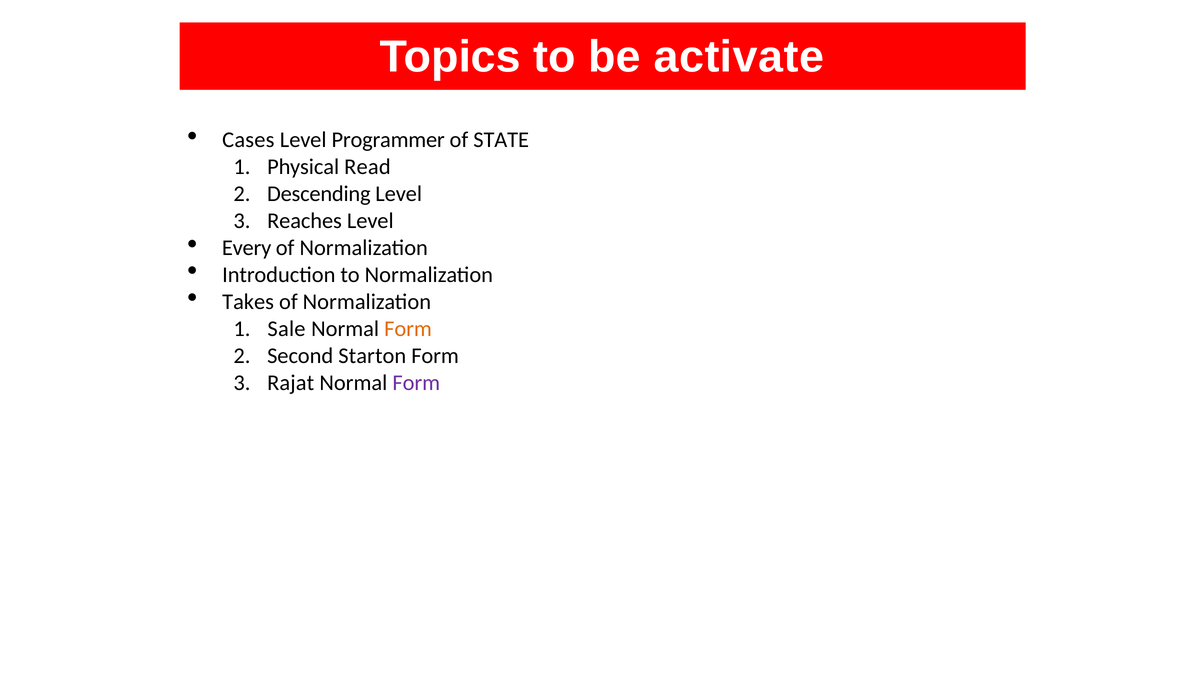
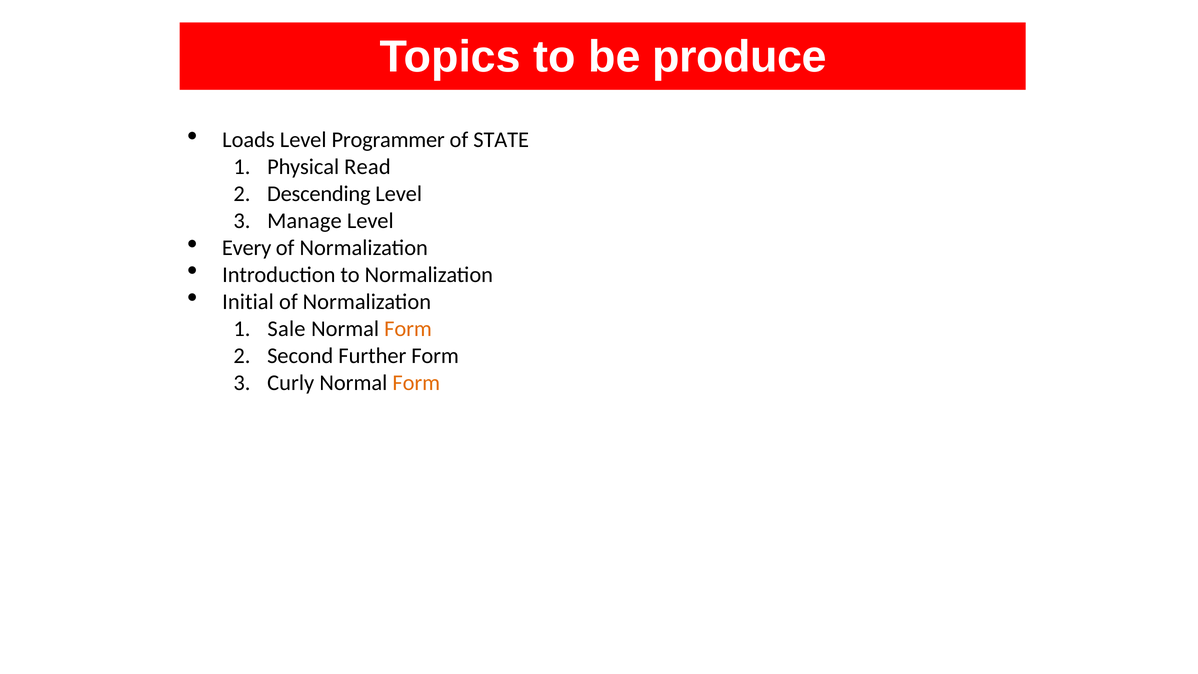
activate: activate -> produce (739, 57)
Cases: Cases -> Loads (248, 140)
Reaches: Reaches -> Manage (304, 221)
Takes: Takes -> Initial (248, 302)
Starton: Starton -> Further (372, 356)
Rajat: Rajat -> Curly (291, 383)
Form colour: purple -> orange (416, 383)
